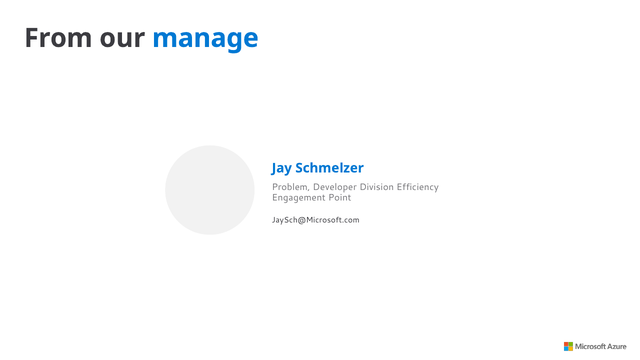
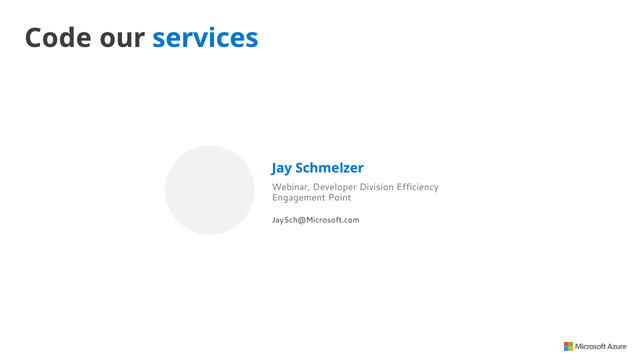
From: From -> Code (58, 38)
manage: manage -> services (205, 38)
Problem: Problem -> Webinar (291, 187)
